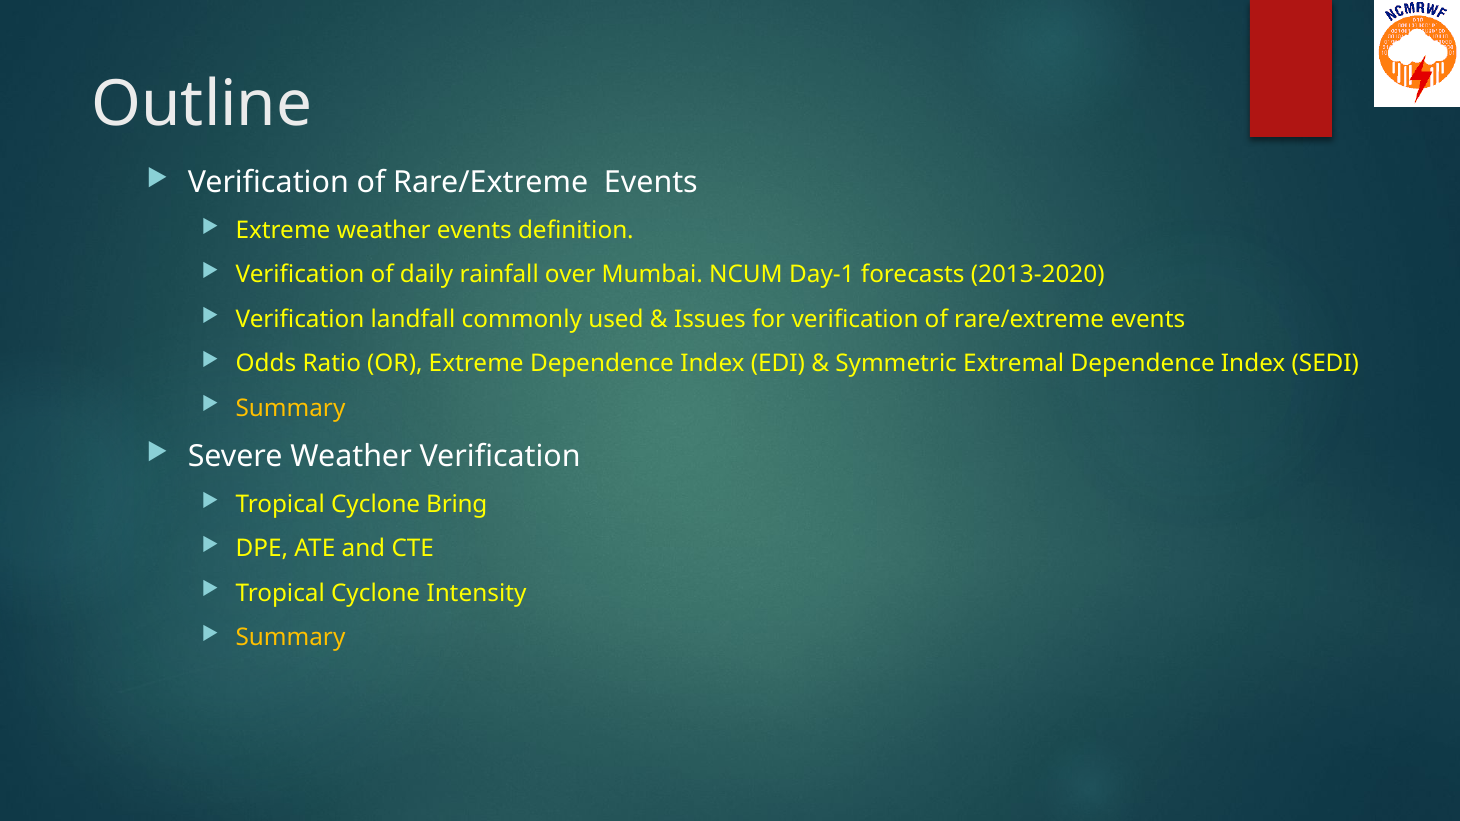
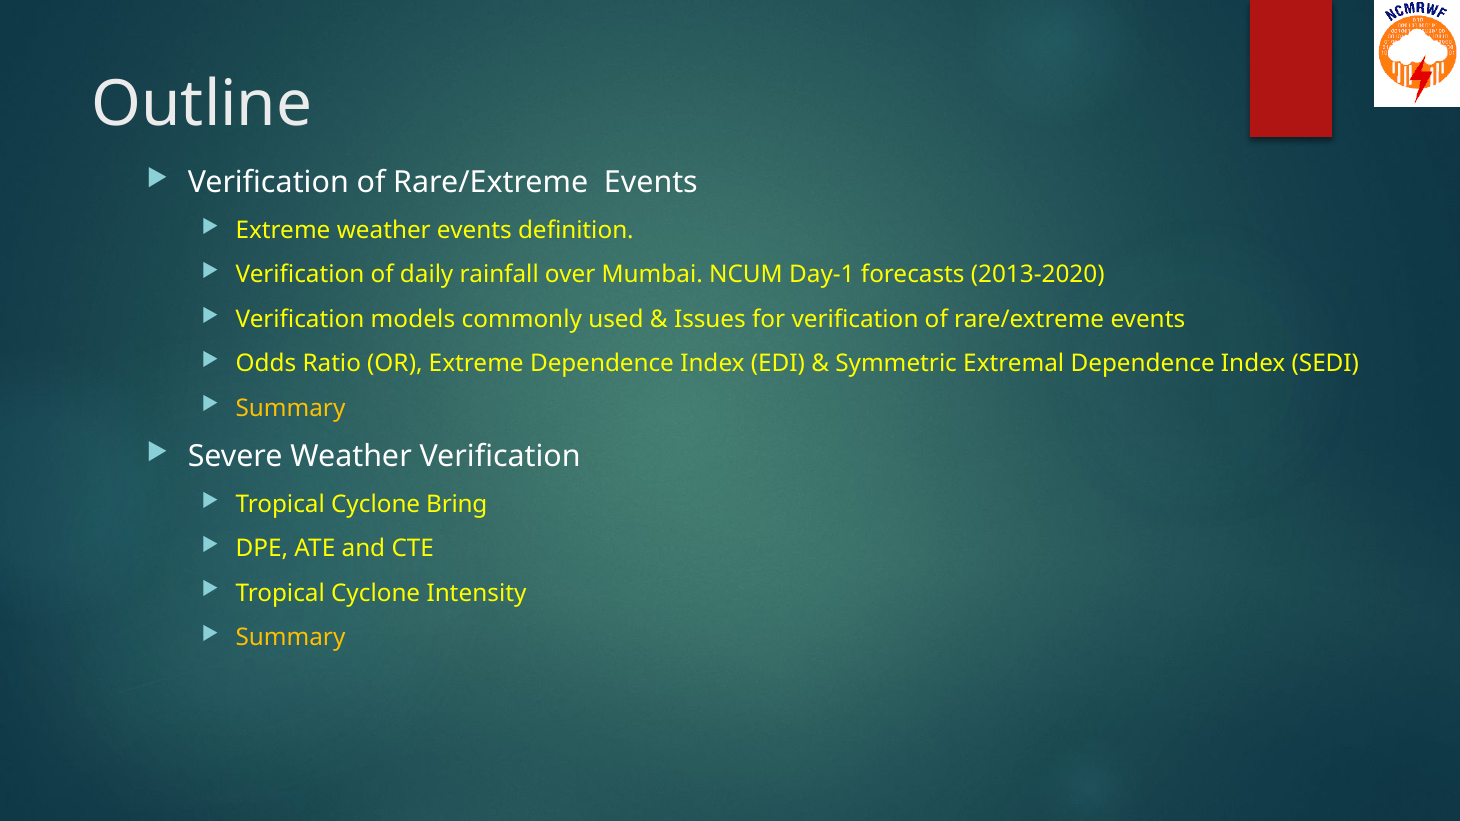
landfall: landfall -> models (413, 319)
